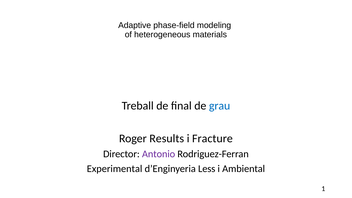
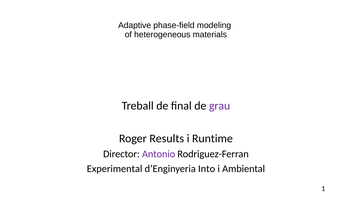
grau colour: blue -> purple (220, 106)
Fracture: Fracture -> Runtime (212, 138)
Less: Less -> Into (207, 169)
